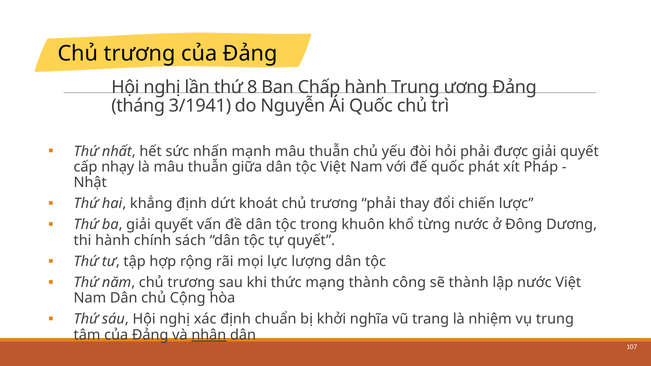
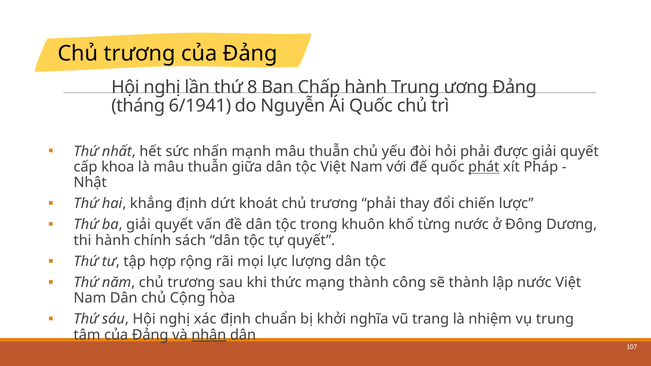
3/1941: 3/1941 -> 6/1941 (200, 106)
nhạy: nhạy -> khoa (118, 167)
phát underline: none -> present (484, 167)
